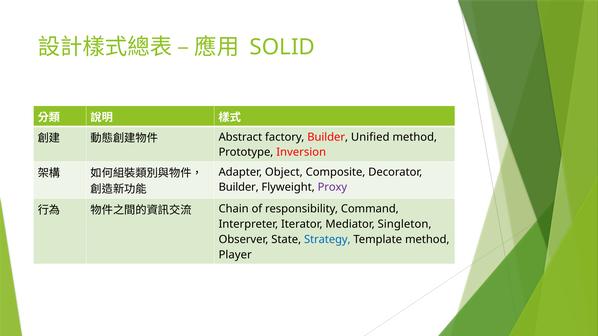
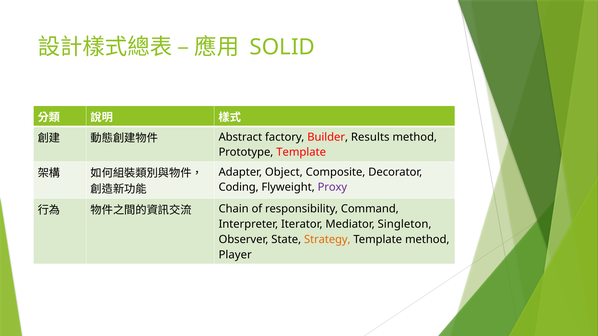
Unified: Unified -> Results (370, 137)
Prototype Inversion: Inversion -> Template (301, 152)
Builder: Builder -> Coding (239, 187)
Strategy colour: blue -> orange (327, 240)
